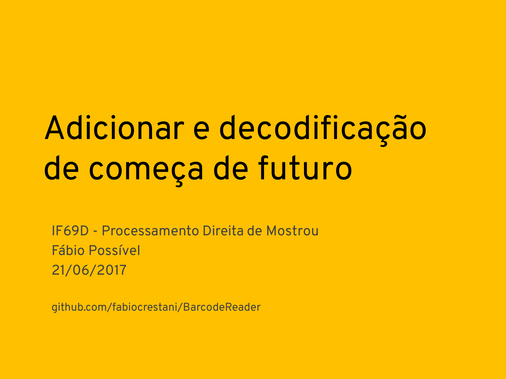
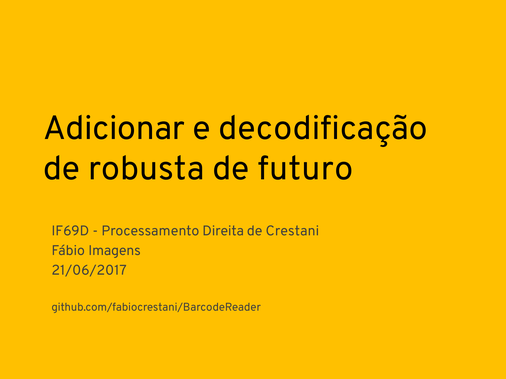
começa: começa -> robusta (146, 169)
Mostrou: Mostrou -> Crestani (292, 231)
Possível: Possível -> Imagens (115, 251)
